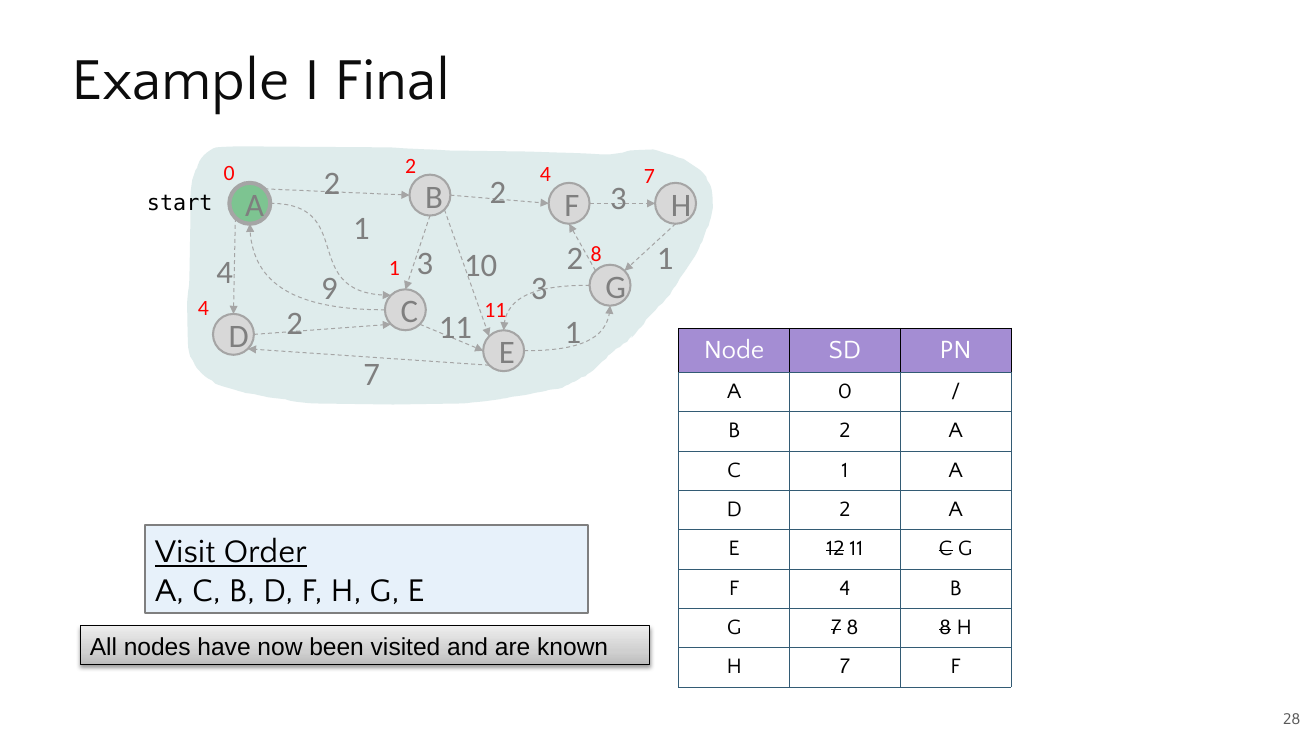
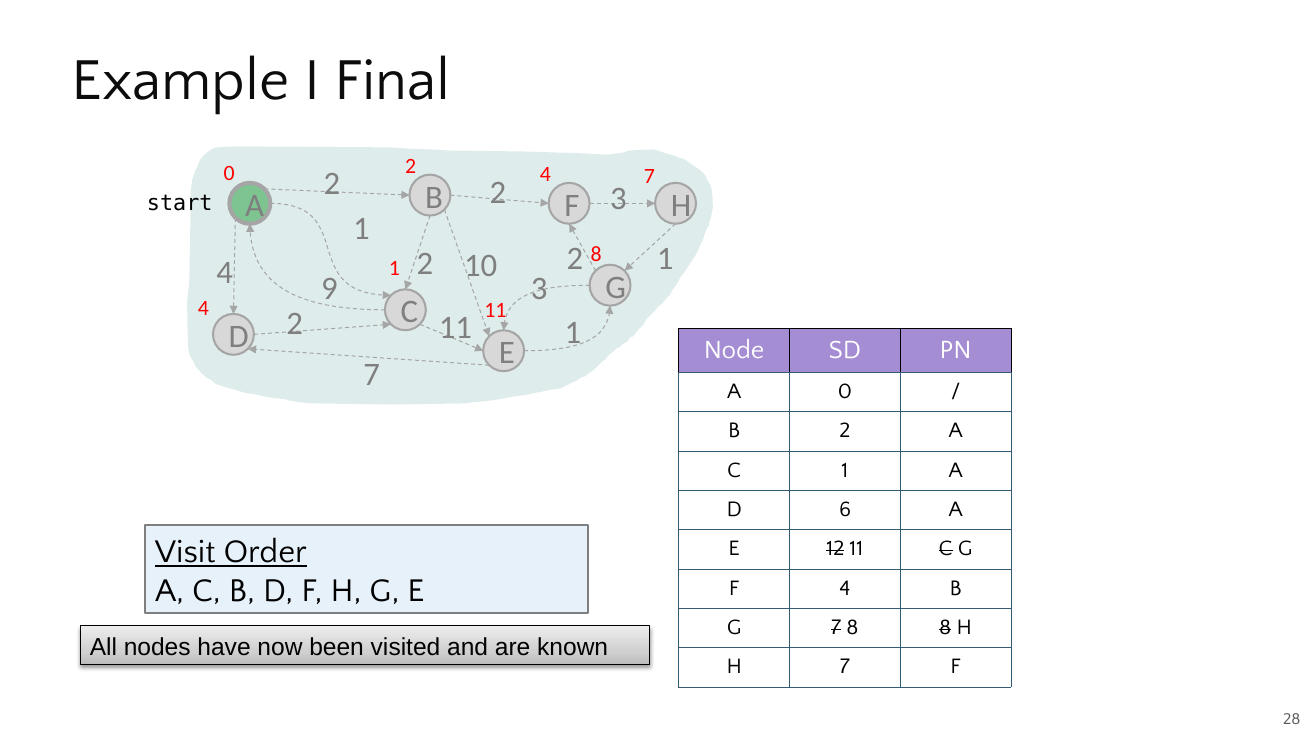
4 3: 3 -> 2 (425, 264)
D 2: 2 -> 6 (845, 509)
